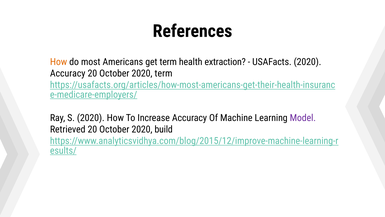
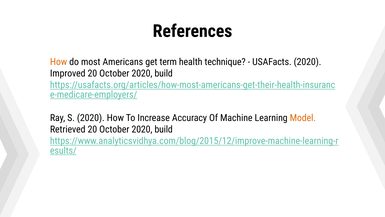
extraction: extraction -> technique (225, 62)
Accuracy: Accuracy -> Improved (68, 73)
term: term -> build (164, 73)
Model colour: purple -> orange (303, 118)
